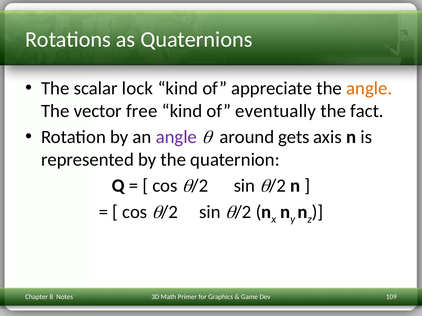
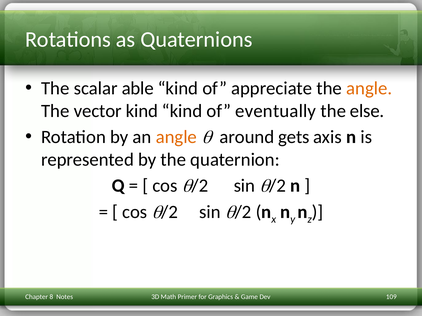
lock: lock -> able (138, 89)
vector free: free -> kind (142, 111)
fact: fact -> else (367, 111)
angle colour: purple -> orange (176, 137)
